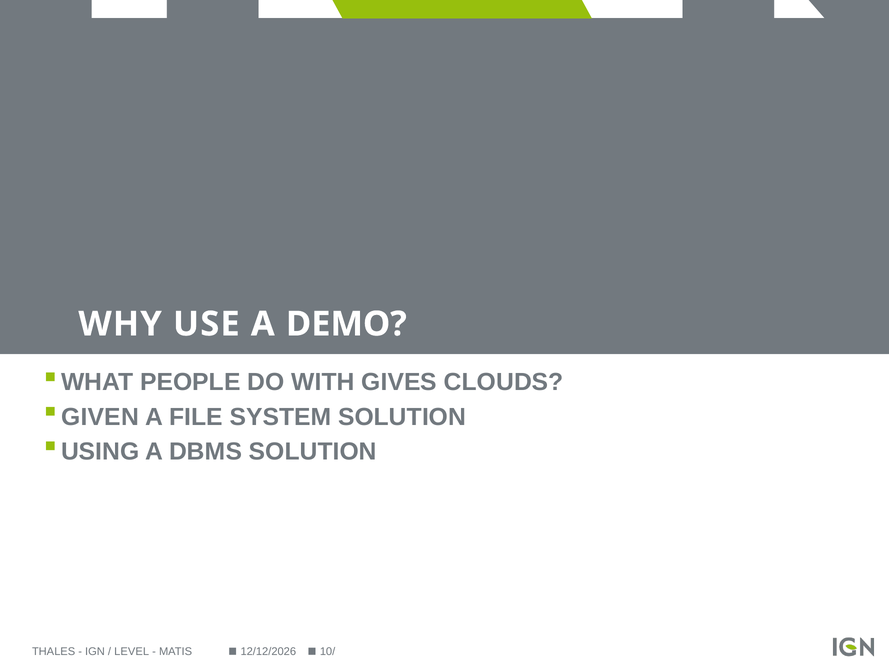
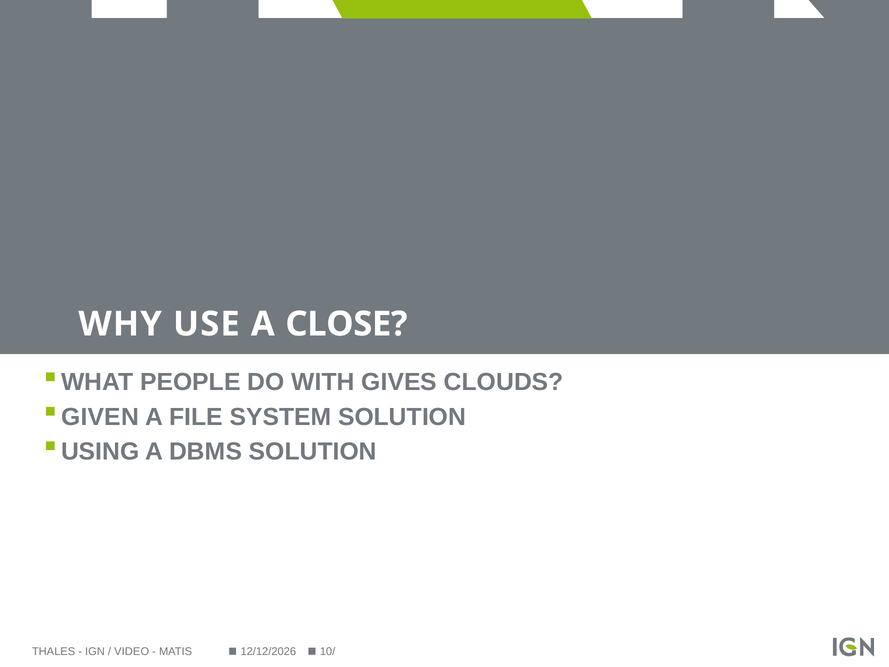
DEMO: DEMO -> CLOSE (346, 324)
LEVEL: LEVEL -> VIDEO (132, 651)
